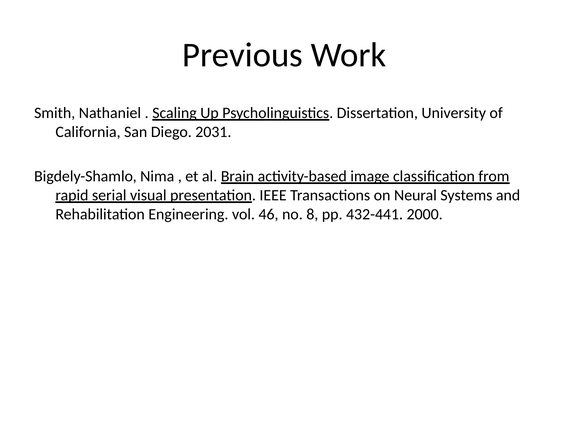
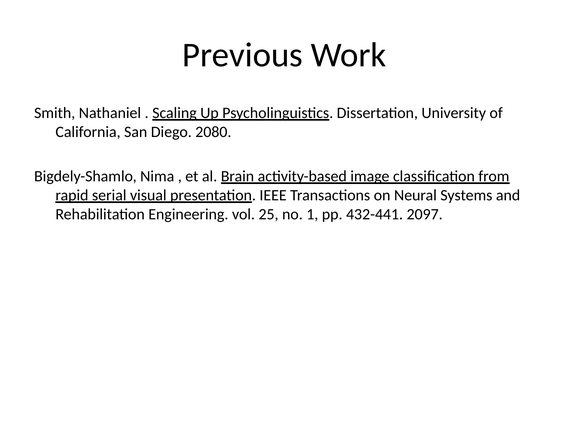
2031: 2031 -> 2080 (213, 132)
46: 46 -> 25 (269, 214)
8: 8 -> 1 (312, 214)
2000: 2000 -> 2097 (425, 214)
